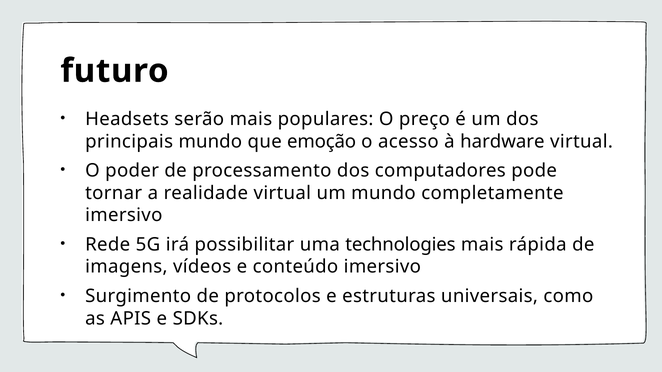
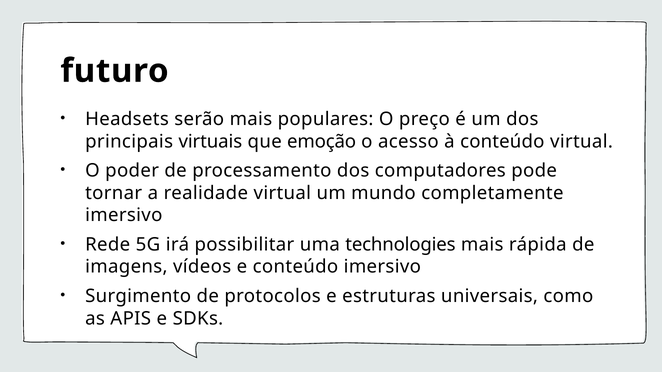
principais mundo: mundo -> virtuais (210, 142)
à hardware: hardware -> conteúdo (502, 142)
